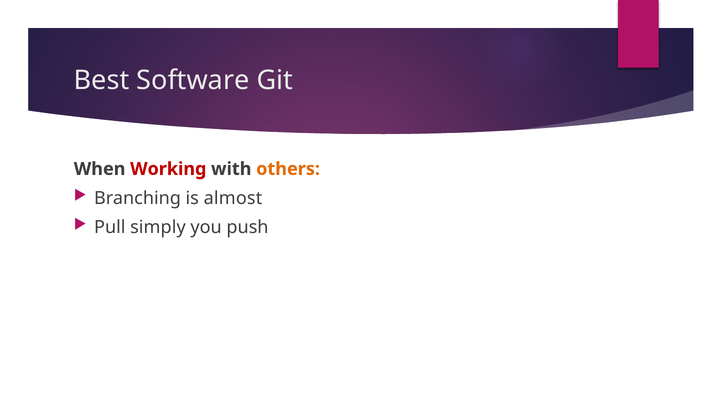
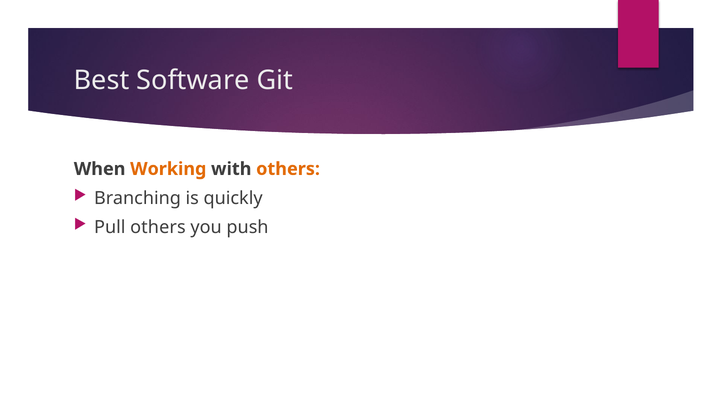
Working colour: red -> orange (168, 169)
almost: almost -> quickly (233, 198)
Pull simply: simply -> others (158, 227)
